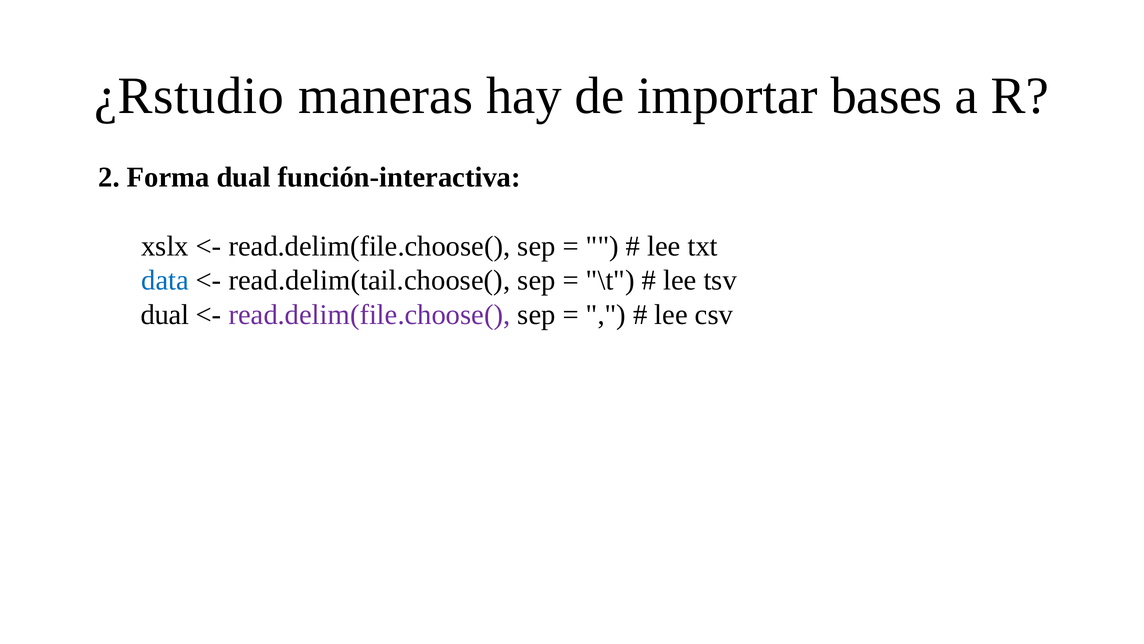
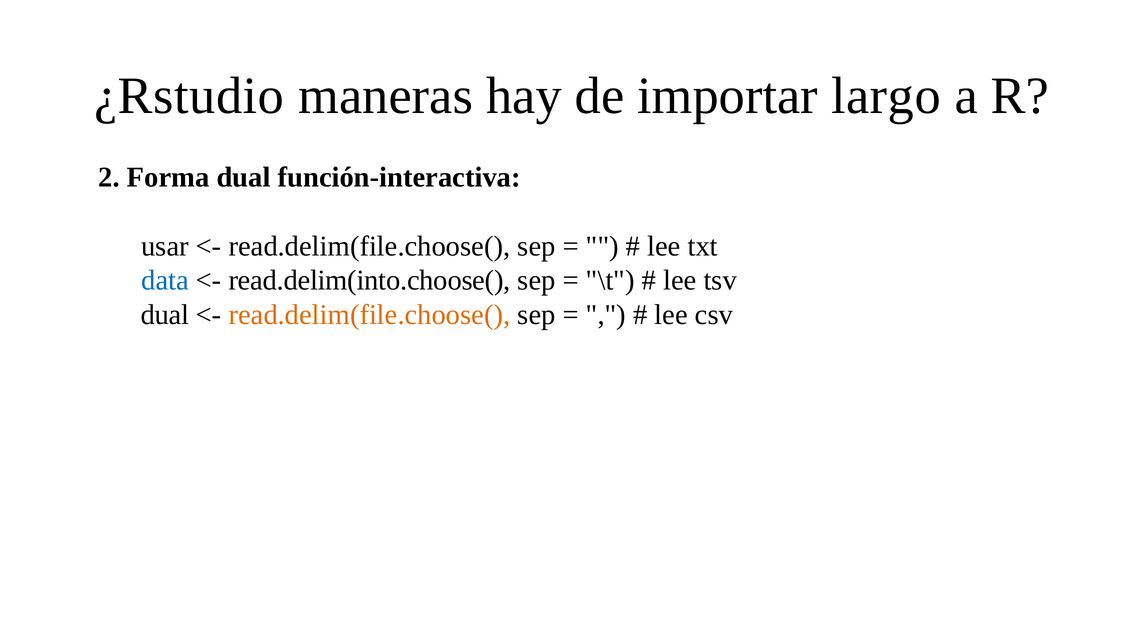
bases: bases -> largo (886, 96)
xslx: xslx -> usar (165, 246)
read.delim(tail.choose(: read.delim(tail.choose( -> read.delim(into.choose( (370, 280)
read.delim(file.choose( colour: purple -> orange (369, 315)
